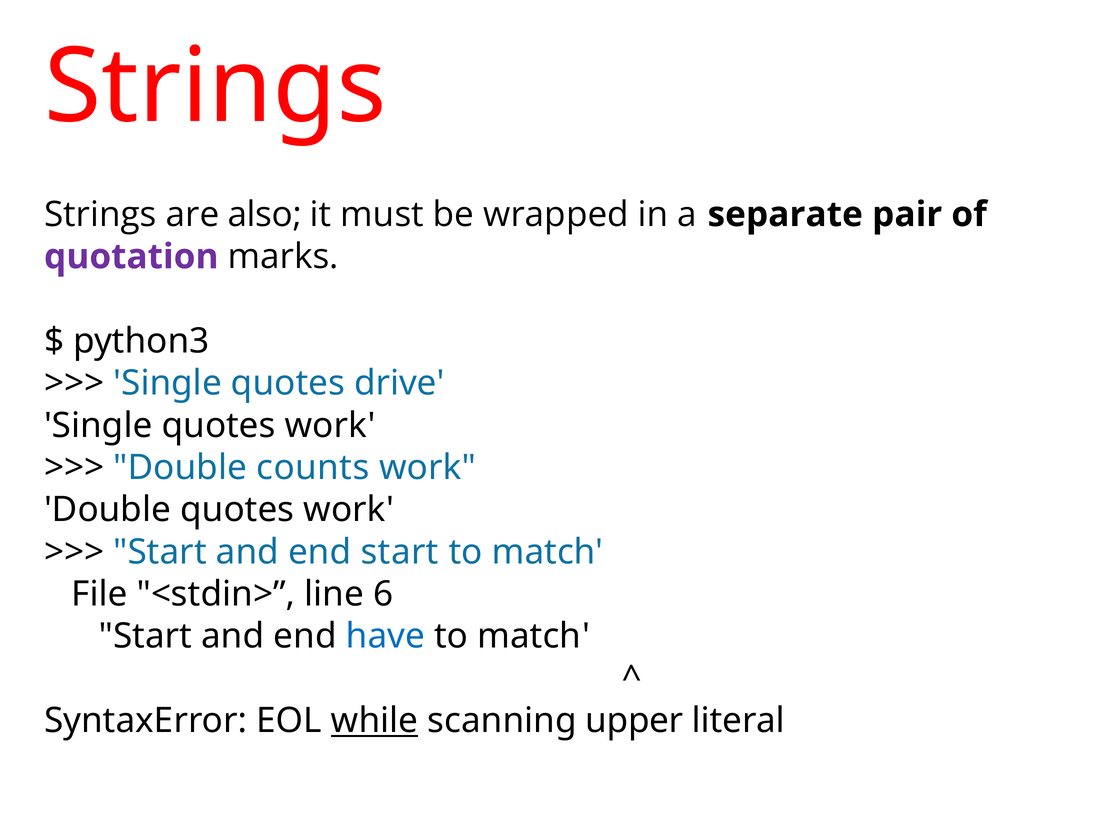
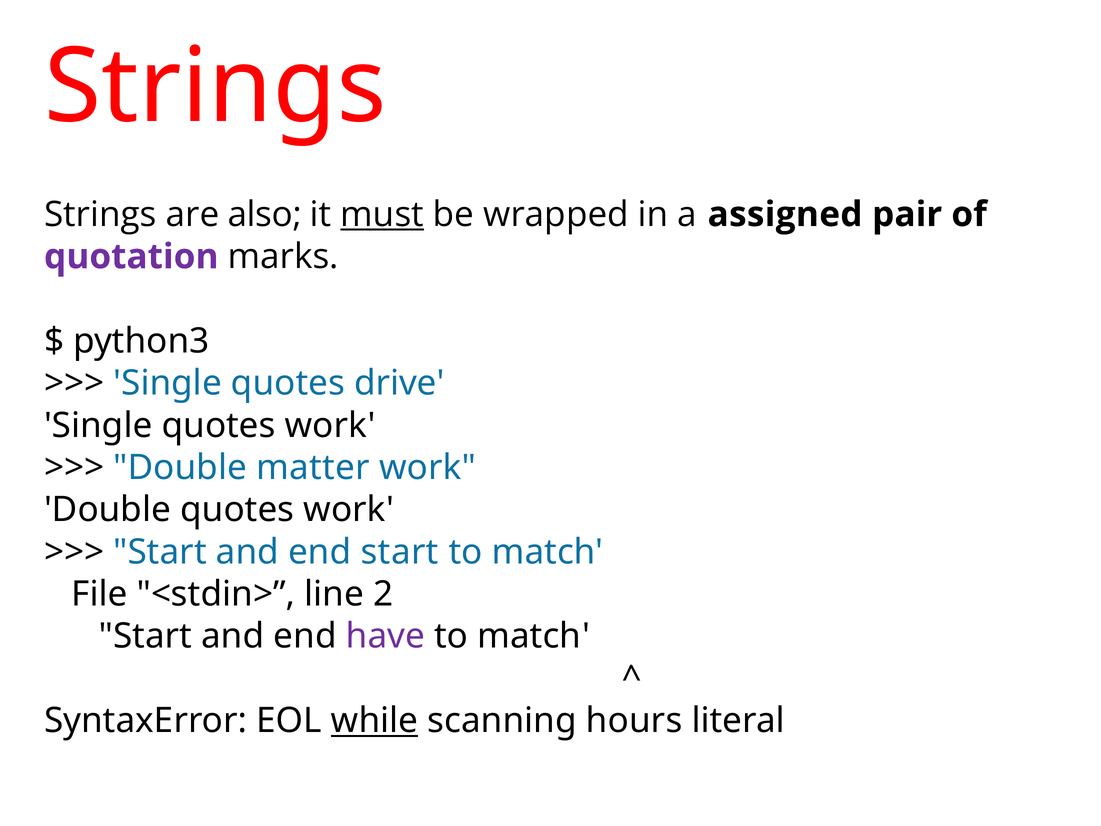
must underline: none -> present (382, 214)
separate: separate -> assigned (785, 214)
counts: counts -> matter (313, 467)
6: 6 -> 2 (383, 594)
have colour: blue -> purple (385, 636)
upper: upper -> hours (634, 721)
